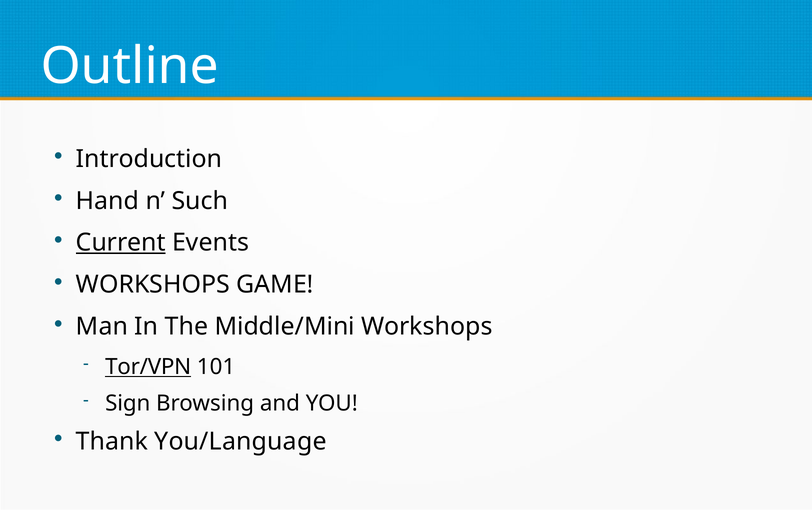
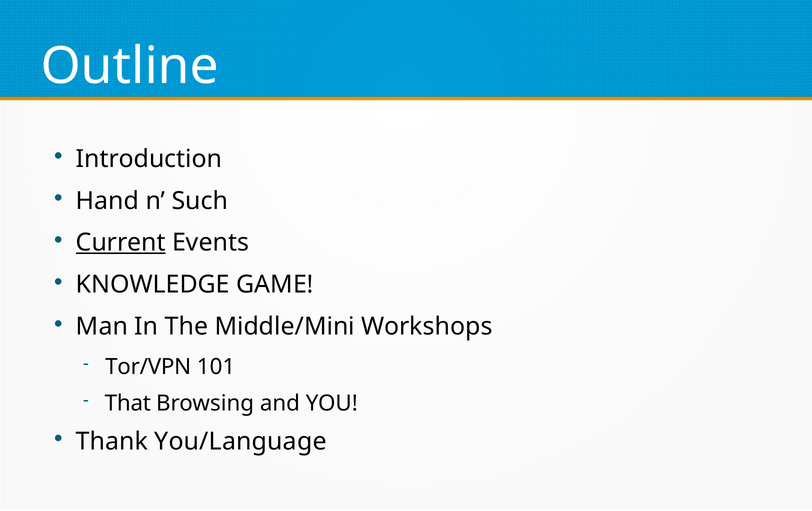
WORKSHOPS: WORKSHOPS -> KNOWLEDGE (153, 285)
Tor/VPN underline: present -> none (148, 367)
Sign: Sign -> That (128, 404)
